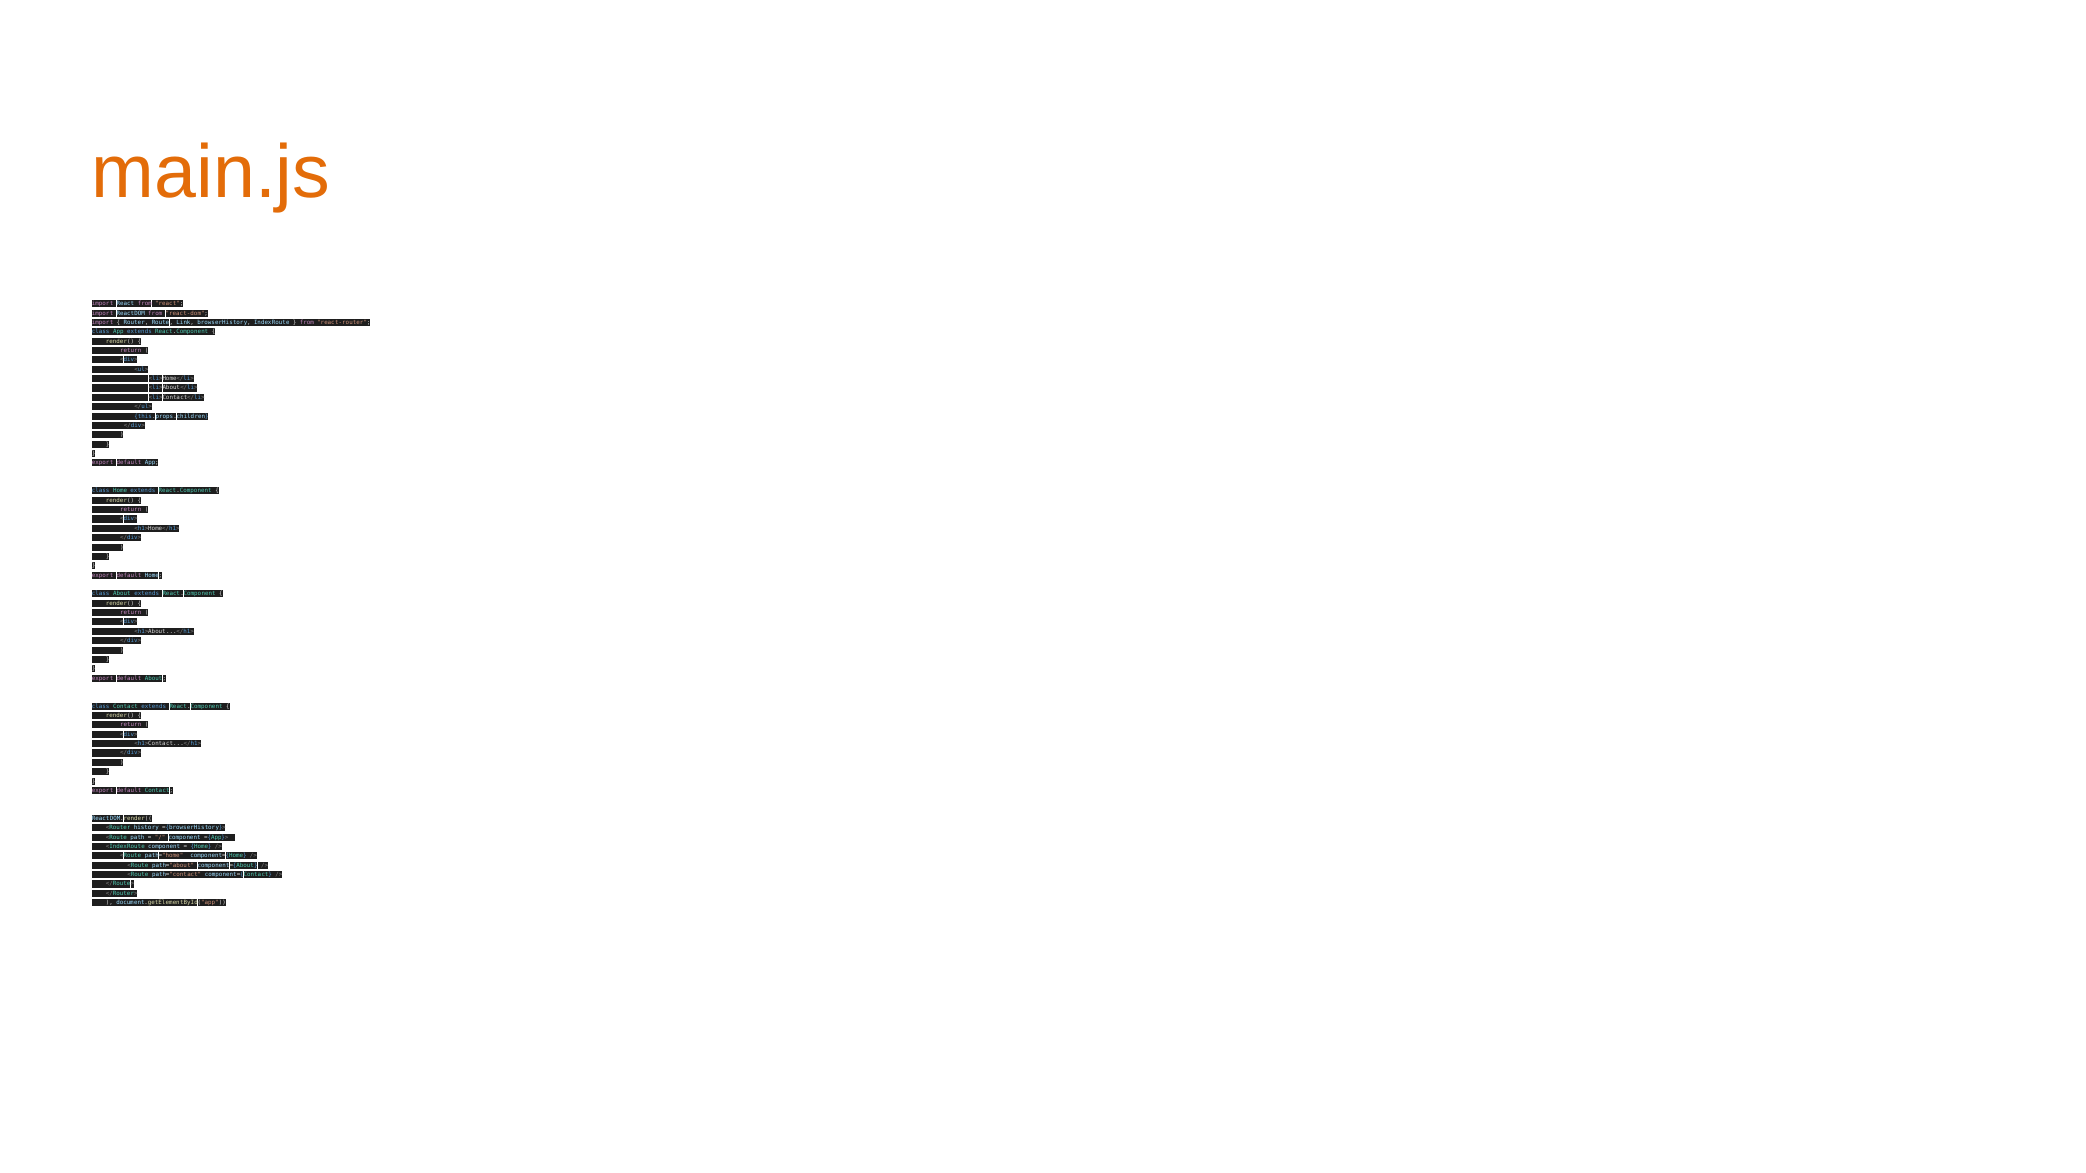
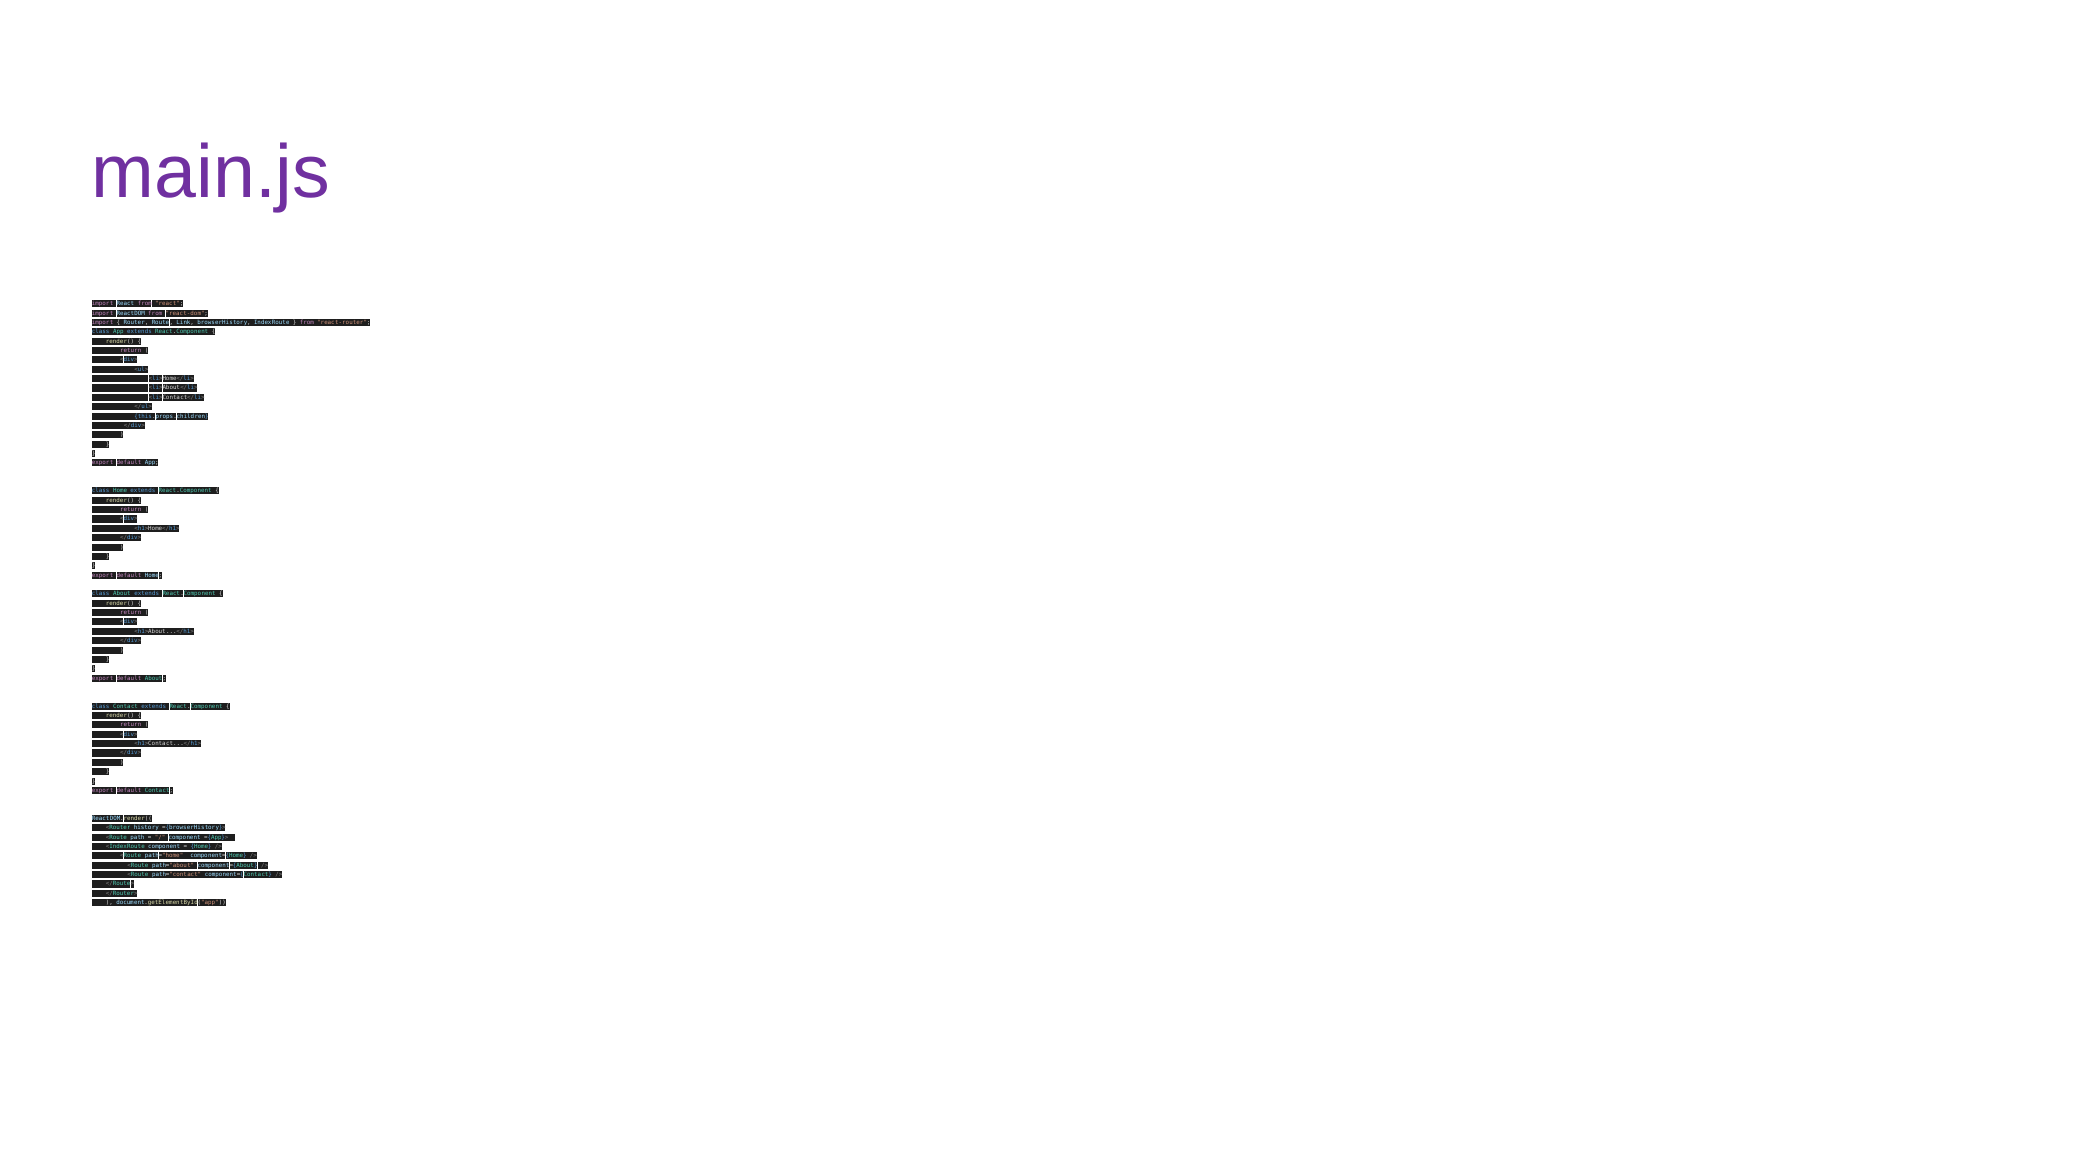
main.js colour: orange -> purple (211, 173)
